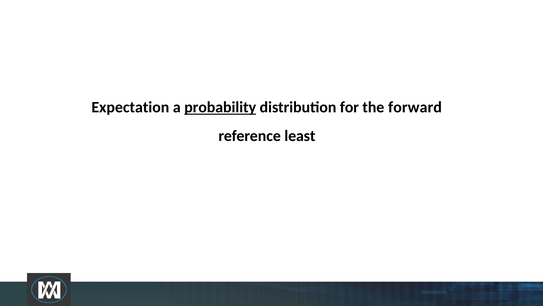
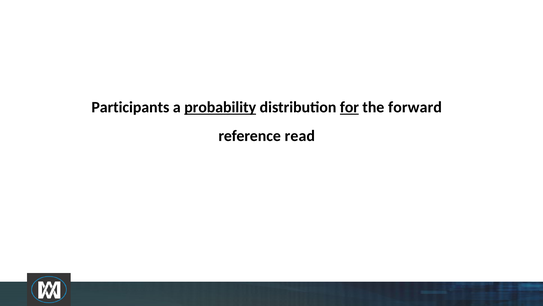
Expectation: Expectation -> Participants (130, 107)
for underline: none -> present (349, 107)
least: least -> read (300, 136)
